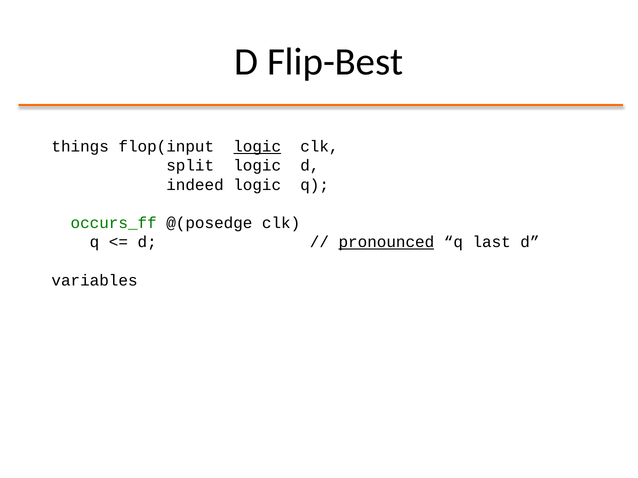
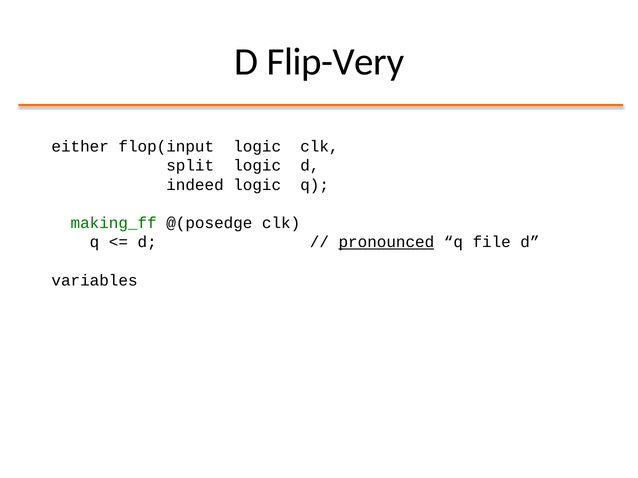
Flip-Best: Flip-Best -> Flip-Very (335, 62)
things: things -> either (80, 147)
logic underline: present -> none (257, 147)
occurs_ff: occurs_ff -> making_ff (114, 223)
last: last -> file (492, 242)
